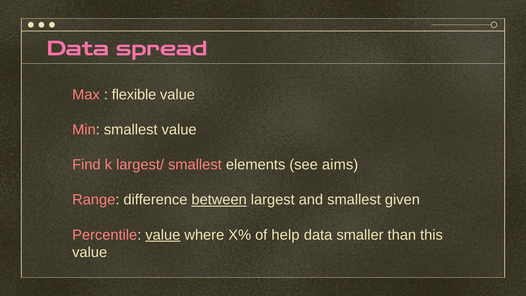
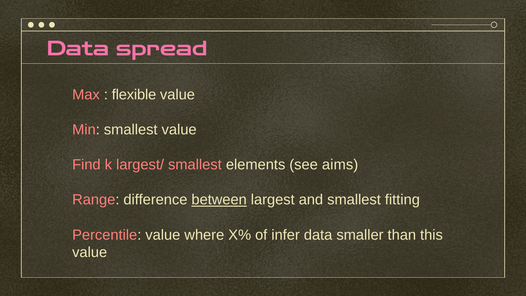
given: given -> fitting (402, 200)
value underline: present -> none (163, 235)
help: help -> infer (286, 235)
